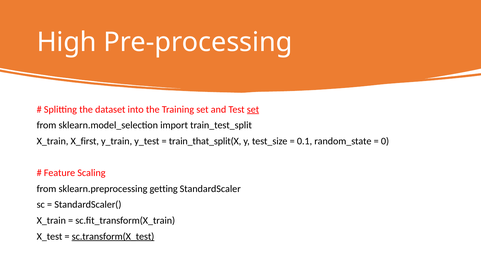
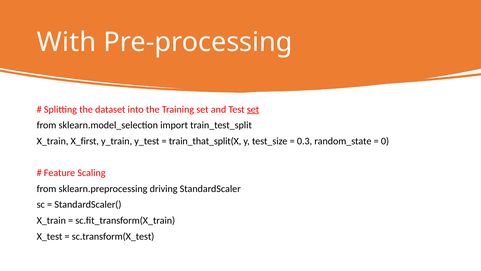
High: High -> With (66, 42)
0.1: 0.1 -> 0.3 (305, 141)
getting: getting -> driving (164, 188)
sc.transform(X_test underline: present -> none (113, 236)
